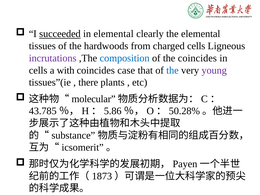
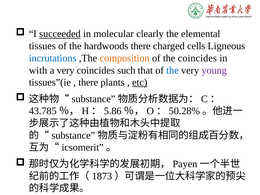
in elemental: elemental -> molecular (114, 34)
hardwoods from: from -> there (141, 46)
incrutations colour: purple -> blue (53, 58)
composition colour: blue -> orange (125, 58)
cells: cells -> with (38, 70)
a with: with -> very (66, 70)
case: case -> such (126, 70)
etc underline: none -> present (140, 82)
molecular: molecular -> substance (93, 99)
